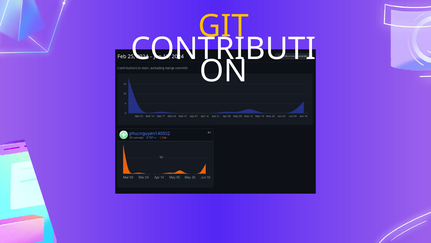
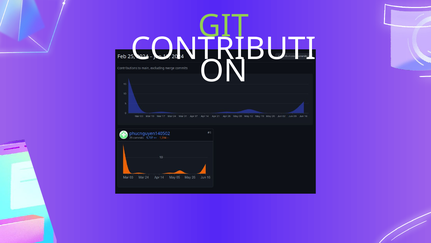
GIT colour: yellow -> light green (224, 26)
